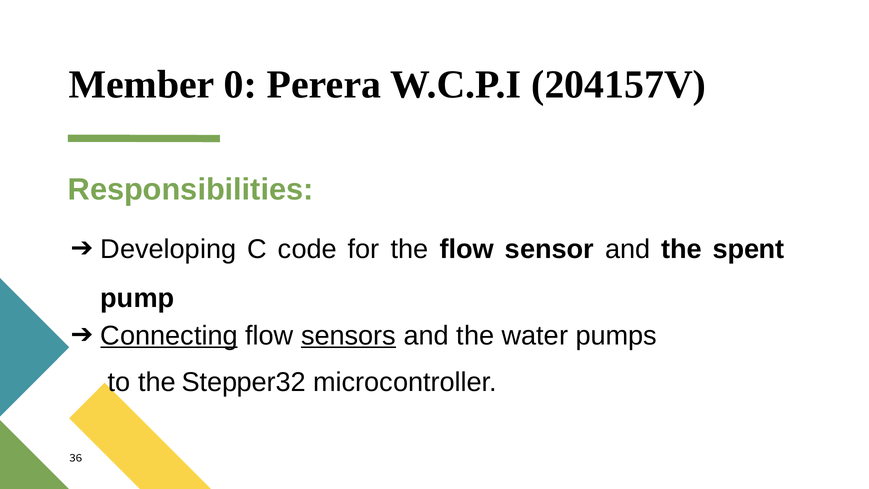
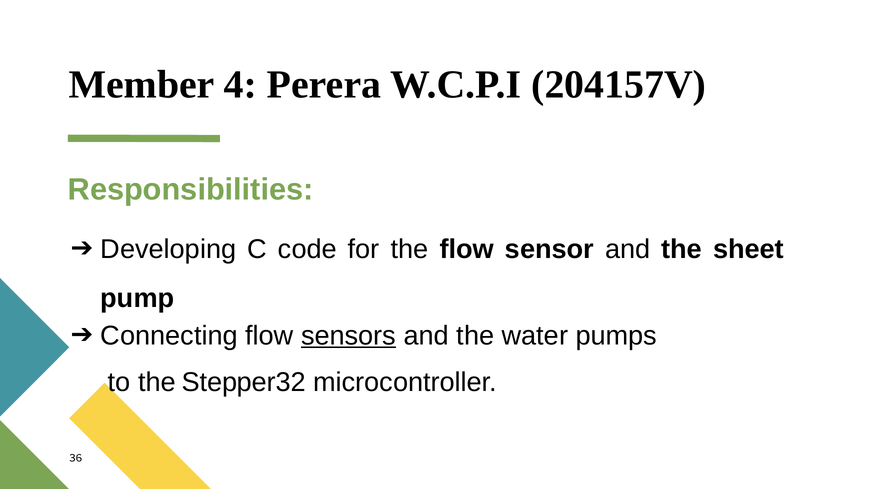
0: 0 -> 4 (240, 84)
spent: spent -> sheet (748, 249)
Connecting underline: present -> none (169, 335)
